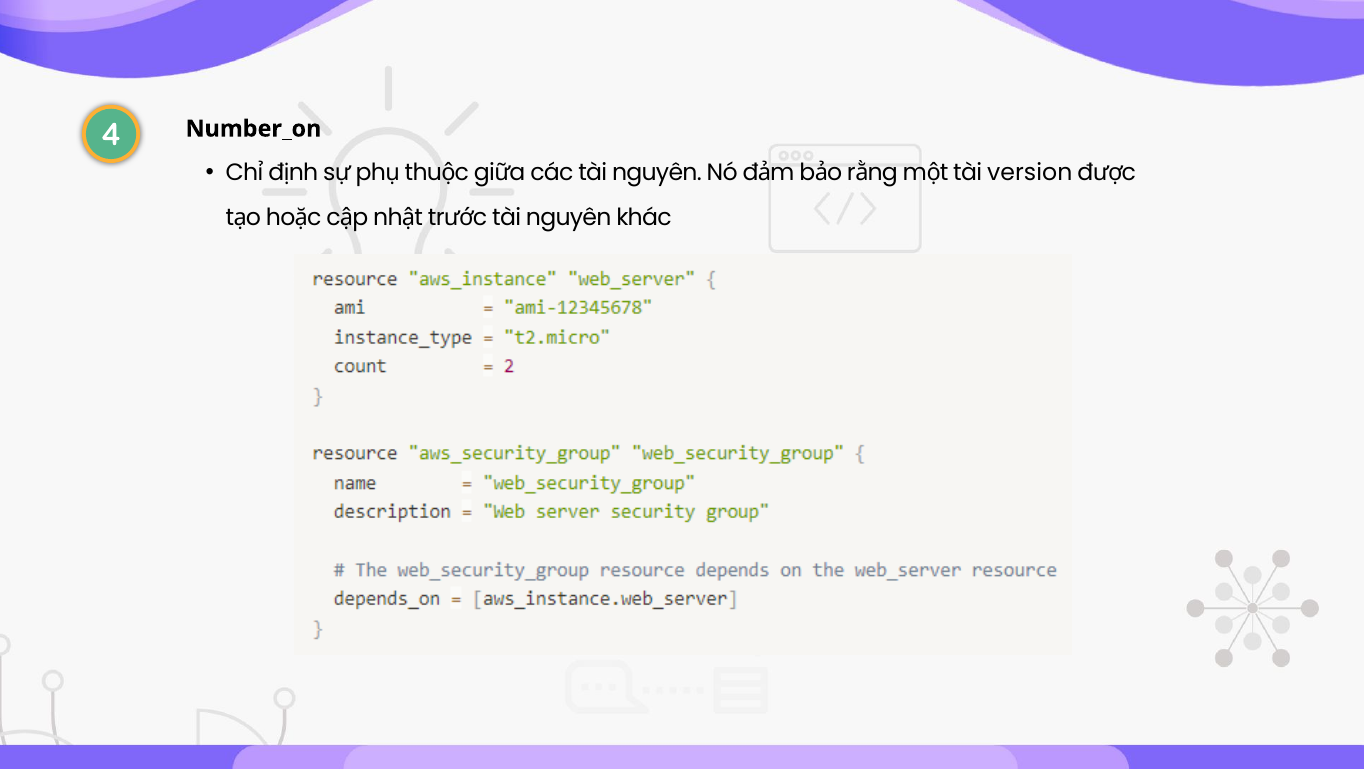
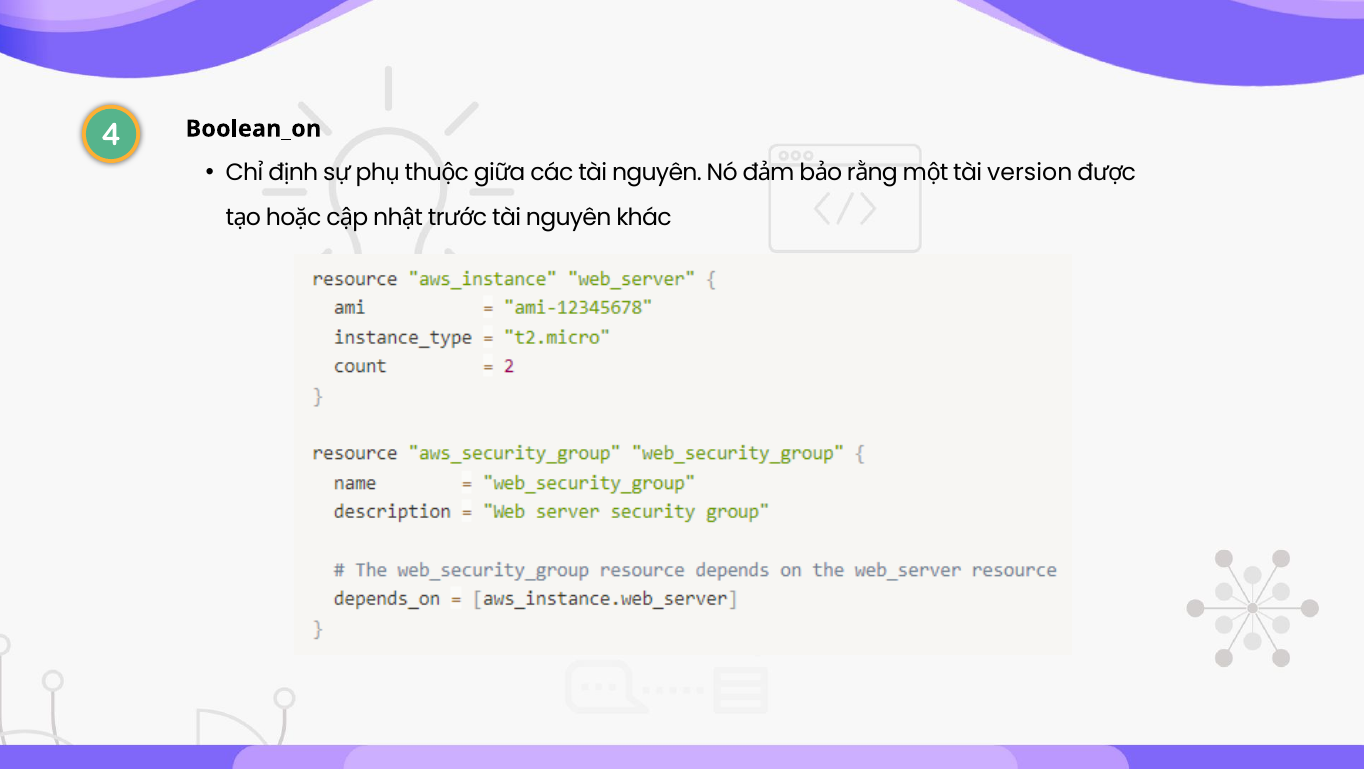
Number_on: Number_on -> Boolean_on (253, 129)
